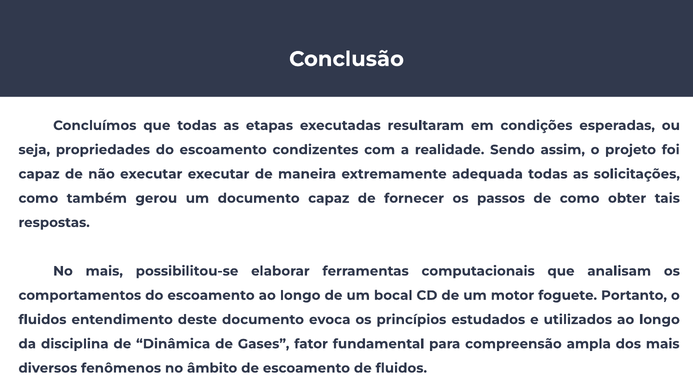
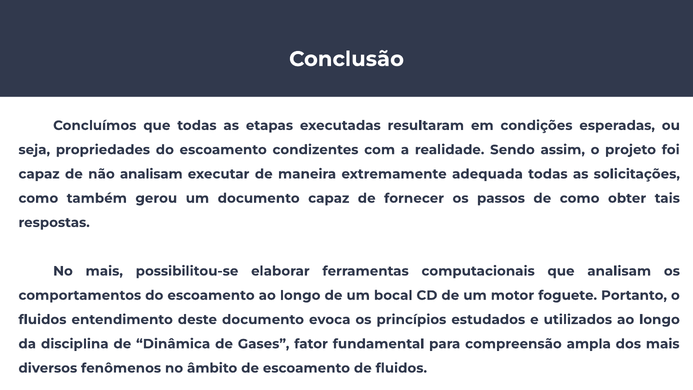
não executar: executar -> analisam (151, 174)
